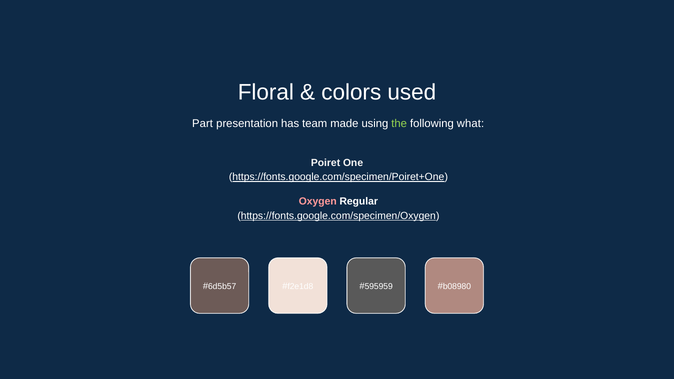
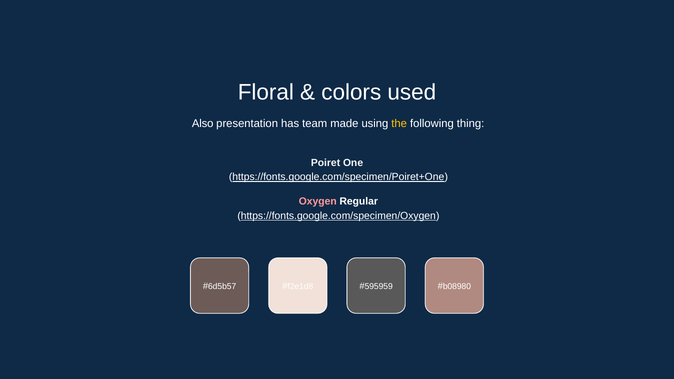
Part: Part -> Also (203, 124)
the colour: light green -> yellow (399, 124)
what: what -> thing (471, 124)
